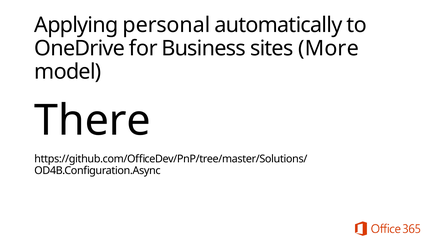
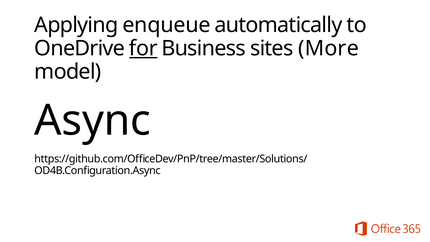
personal: personal -> enqueue (166, 25)
for underline: none -> present (143, 48)
There: There -> Async (93, 121)
